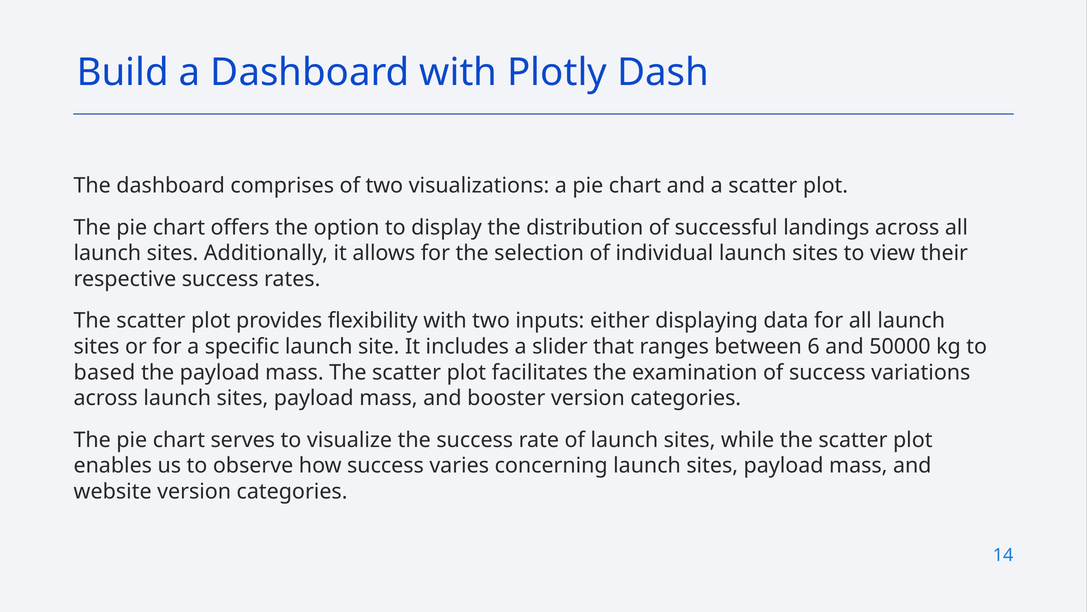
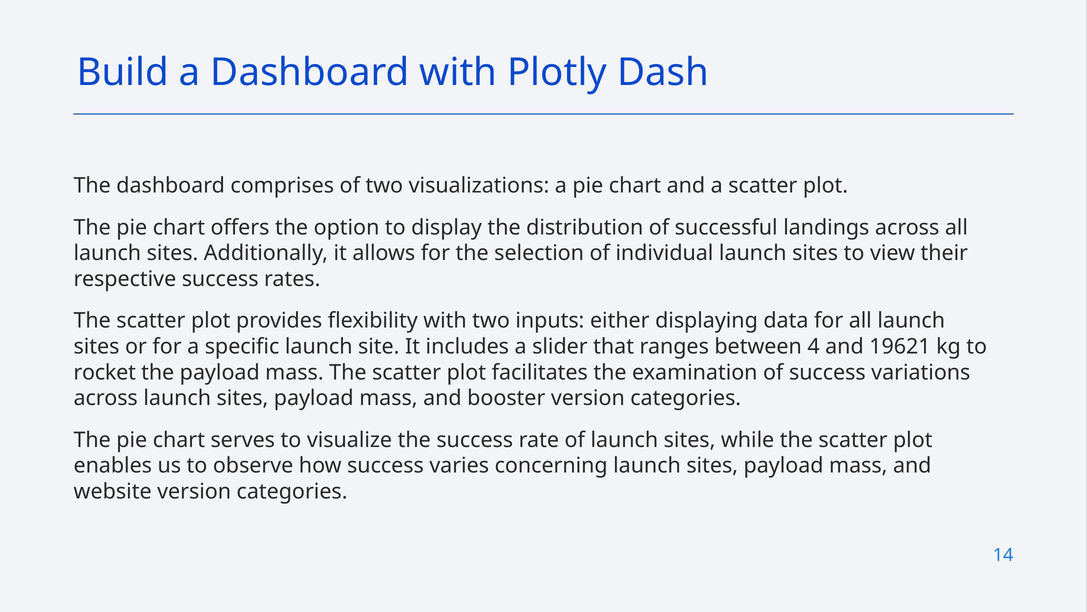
6: 6 -> 4 (814, 346)
50000: 50000 -> 19621 (900, 346)
based: based -> rocket (105, 372)
